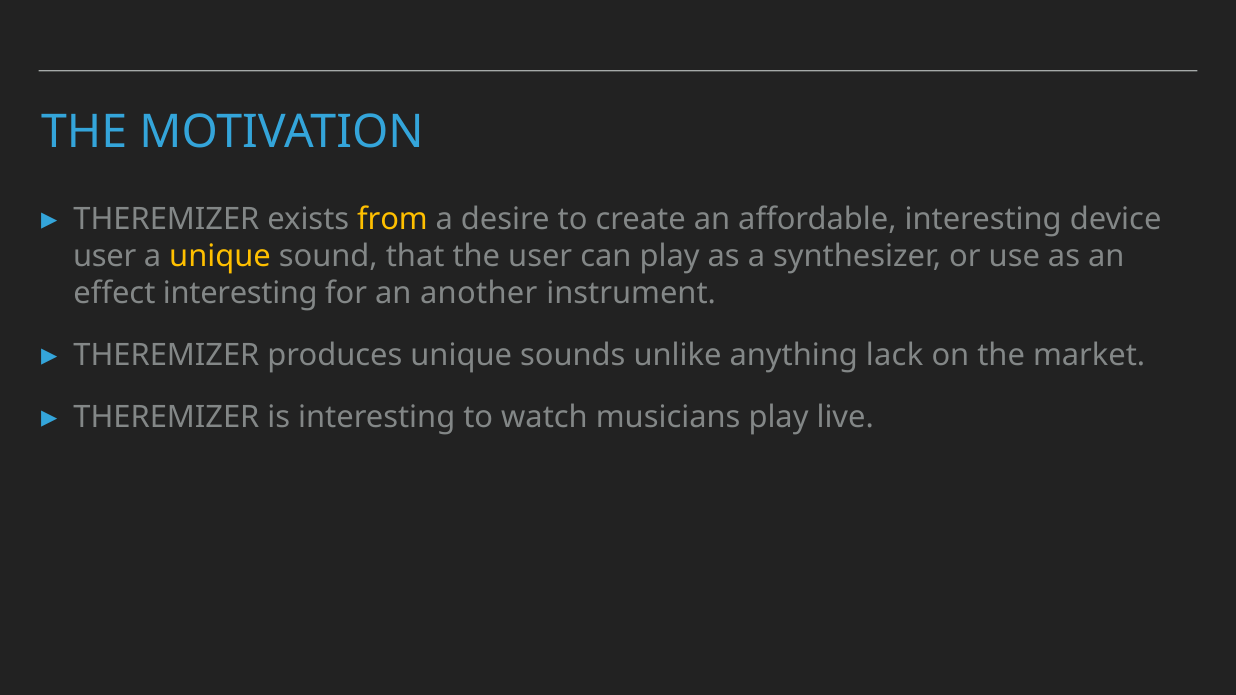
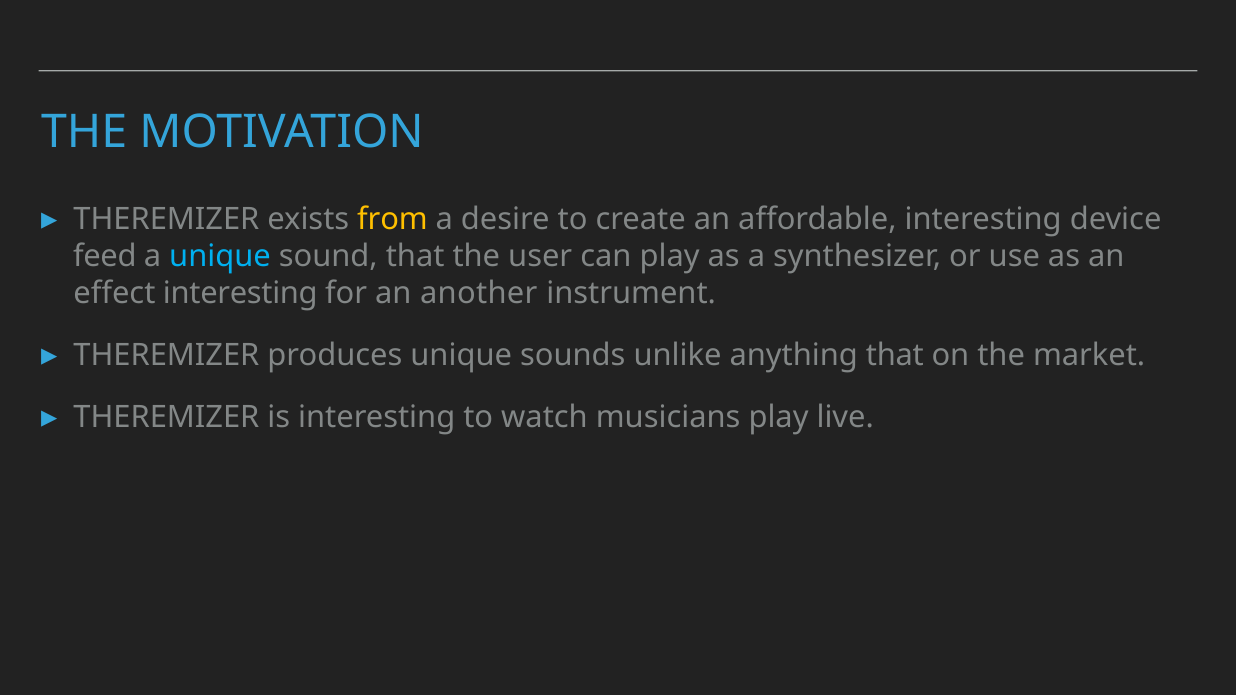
user: user -> feed (105, 256)
unique colour: yellow -> light blue (220, 256)
anything lack: lack -> that (895, 355)
